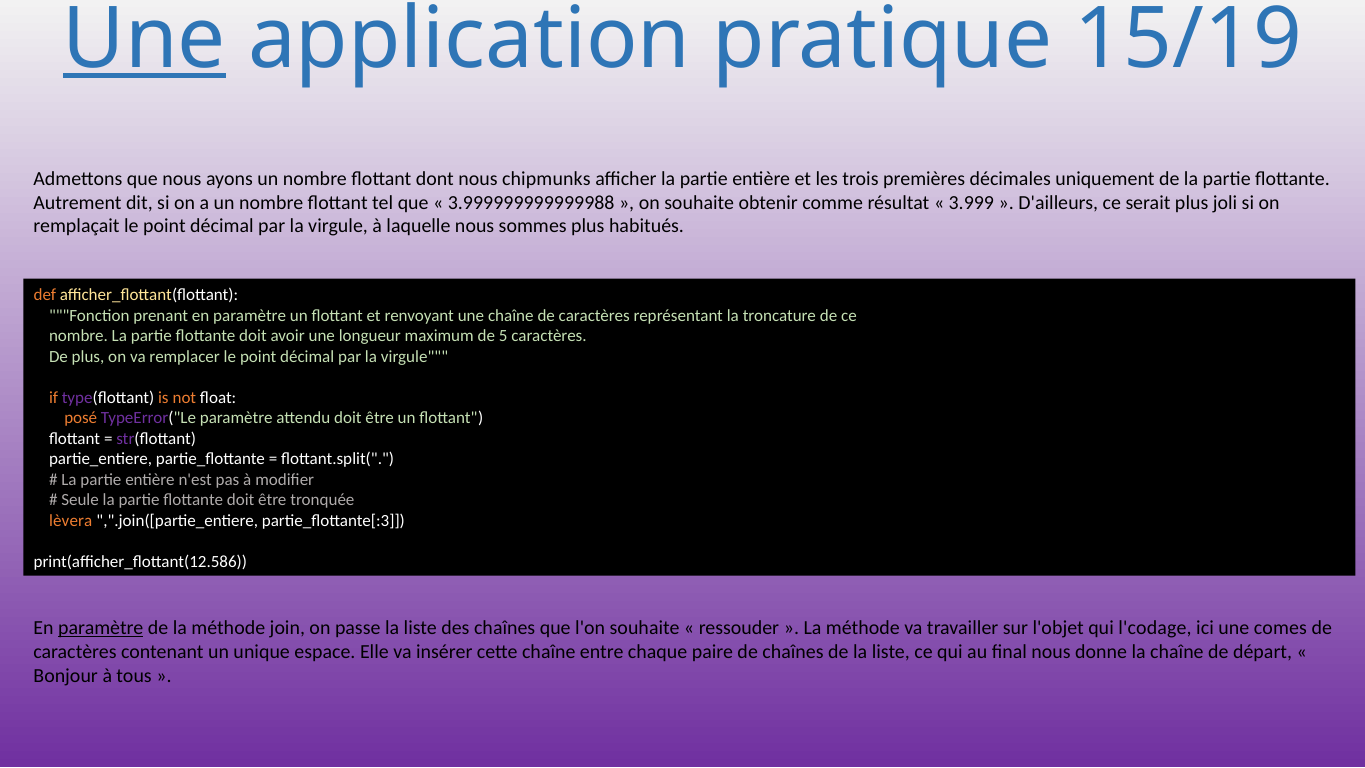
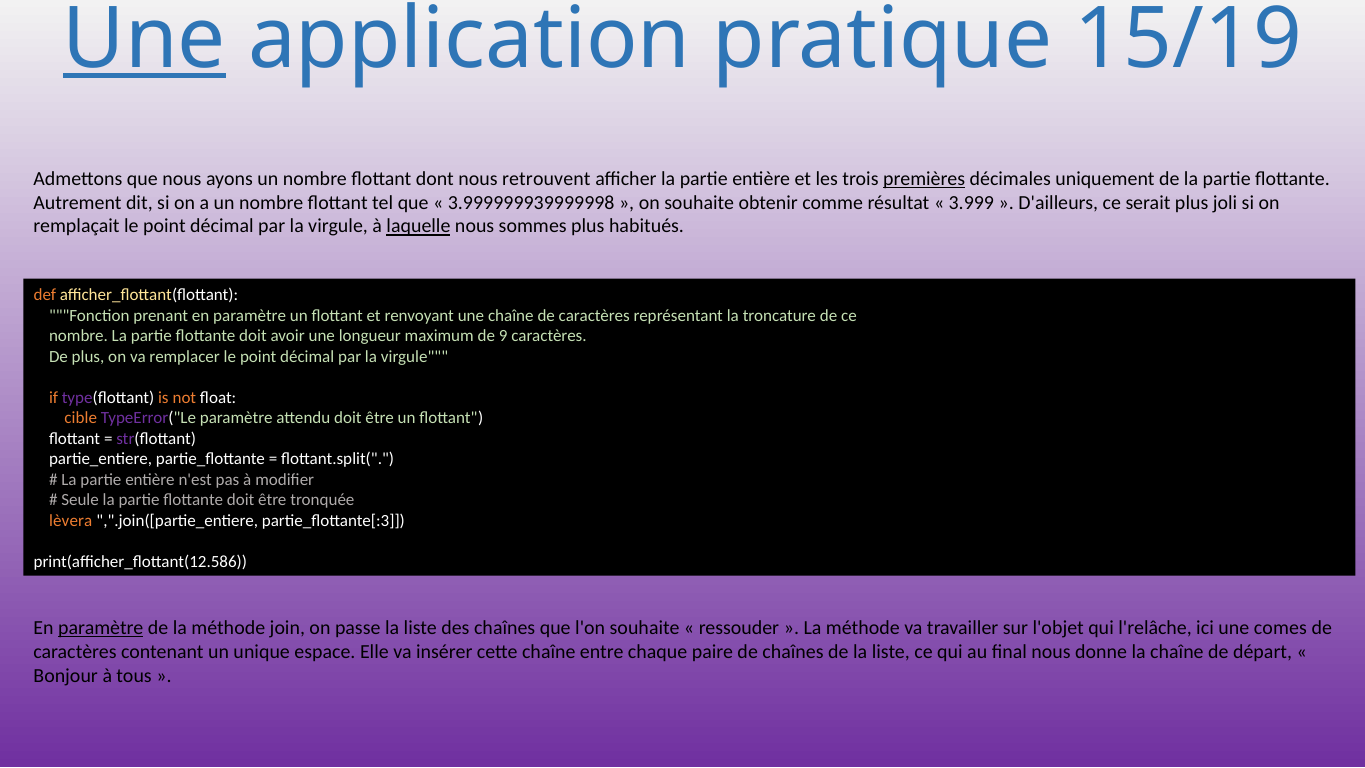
chipmunks: chipmunks -> retrouvent (546, 179)
premières underline: none -> present (924, 179)
3.999999999999988: 3.999999999999988 -> 3.999999939999998 (531, 202)
laquelle underline: none -> present (418, 226)
5: 5 -> 9 (503, 336)
posé: posé -> cible (81, 418)
l'codage: l'codage -> l'relâche (1155, 628)
